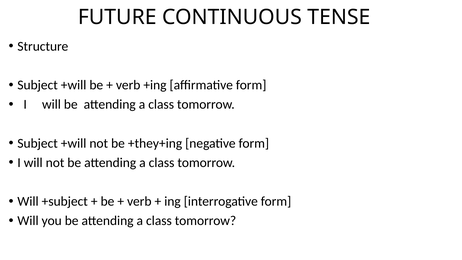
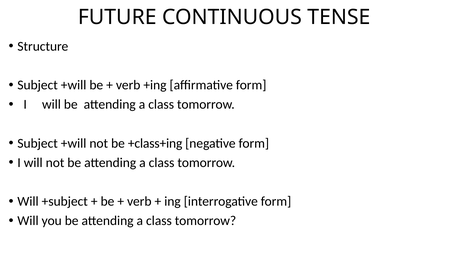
+they+ing: +they+ing -> +class+ing (155, 143)
